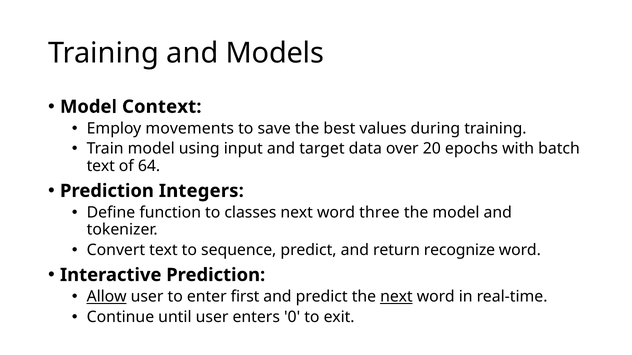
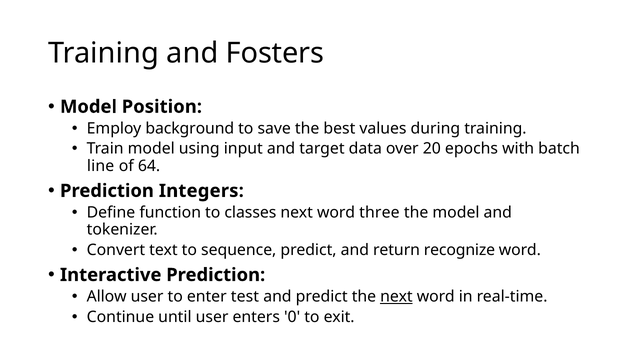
Models: Models -> Fosters (275, 53)
Context: Context -> Position (162, 107)
movements: movements -> background (190, 129)
text: text -> line (101, 166)
Allow underline: present -> none (107, 297)
first: first -> test (245, 297)
